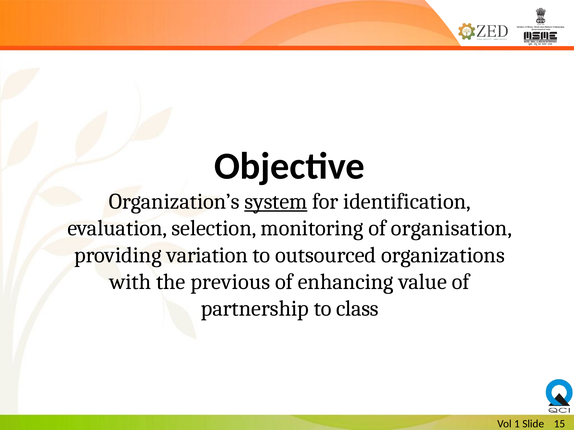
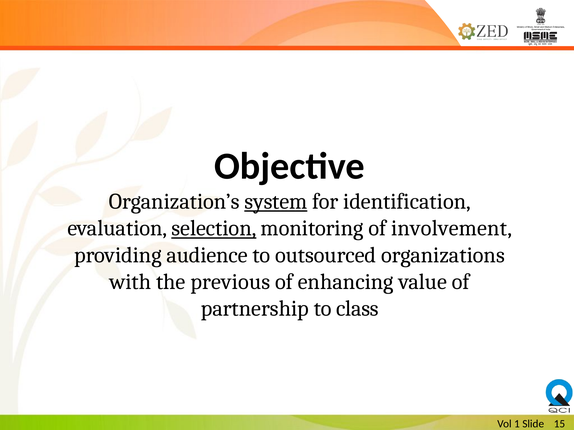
selection underline: none -> present (214, 229)
organisation: organisation -> involvement (452, 229)
variation: variation -> audience (207, 255)
